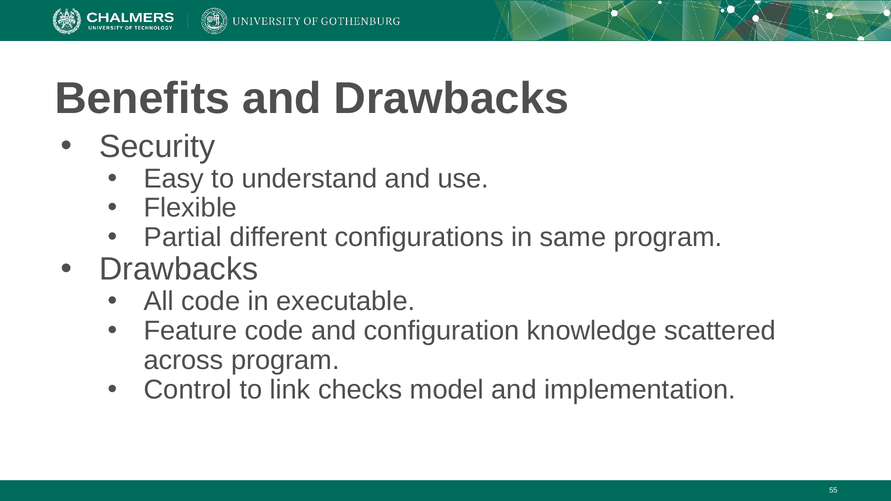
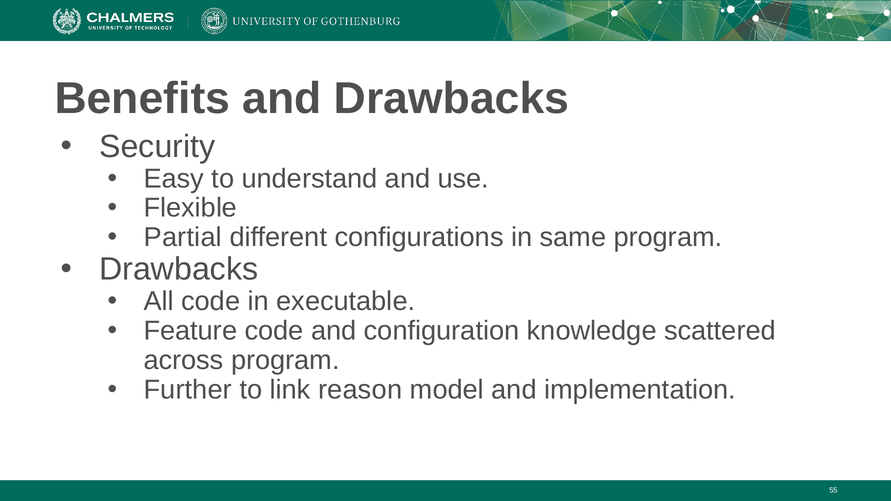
Control: Control -> Further (188, 390)
checks: checks -> reason (360, 390)
